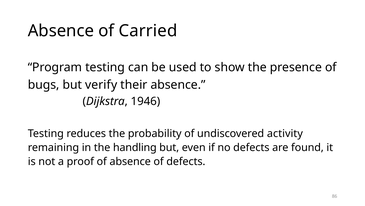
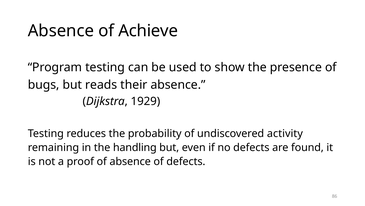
Carried: Carried -> Achieve (148, 31)
verify: verify -> reads (101, 85)
1946: 1946 -> 1929 (145, 101)
